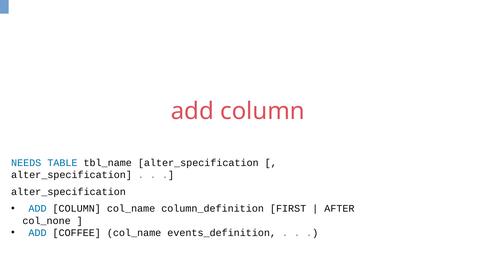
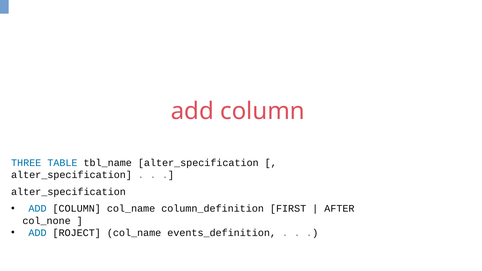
NEEDS: NEEDS -> THREE (26, 163)
COFFEE: COFFEE -> ROJECT (77, 233)
